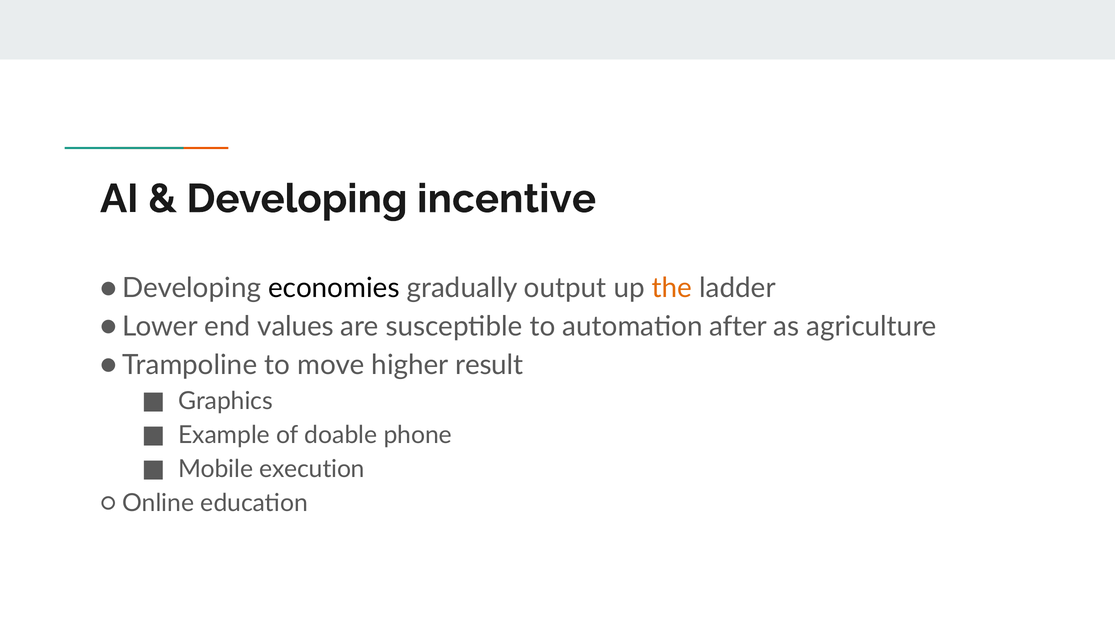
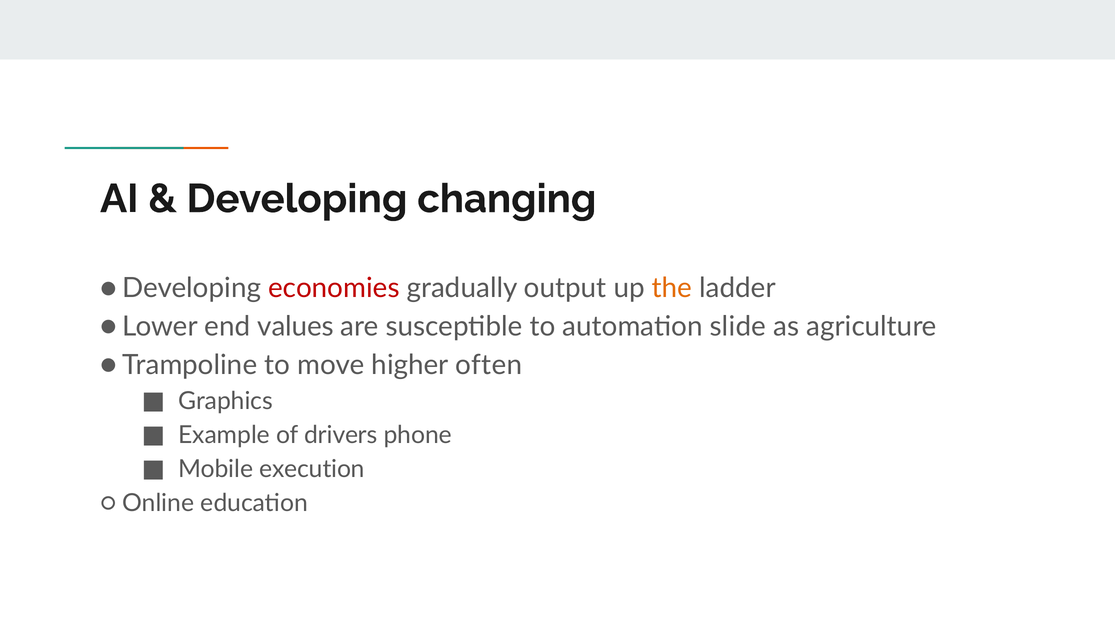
incentive: incentive -> changing (507, 199)
economies colour: black -> red (334, 288)
after: after -> slide (738, 327)
result: result -> often (489, 365)
doable: doable -> drivers (341, 435)
